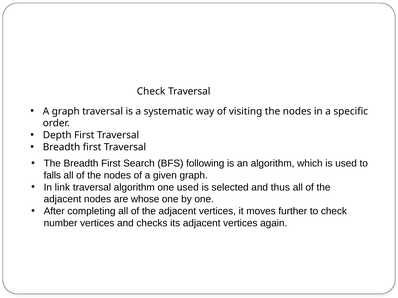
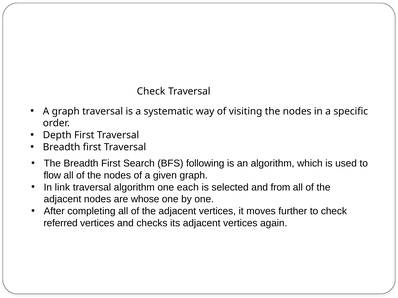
falls: falls -> flow (52, 176)
one used: used -> each (188, 188)
thus: thus -> from (280, 188)
number: number -> referred (61, 223)
